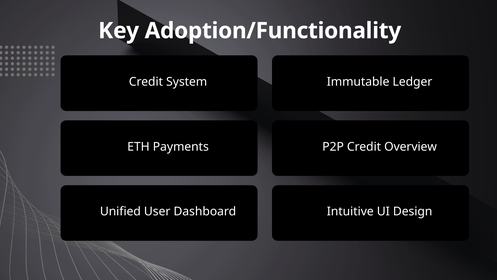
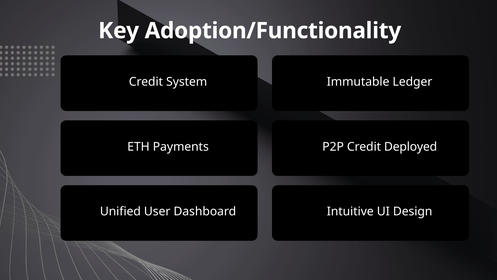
Overview: Overview -> Deployed (411, 147)
